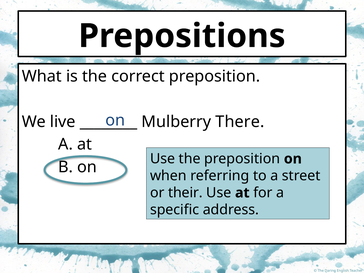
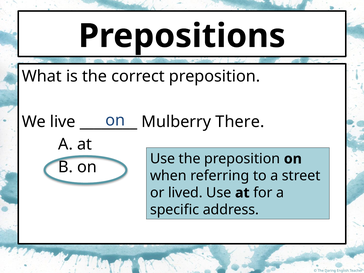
their: their -> lived (185, 193)
